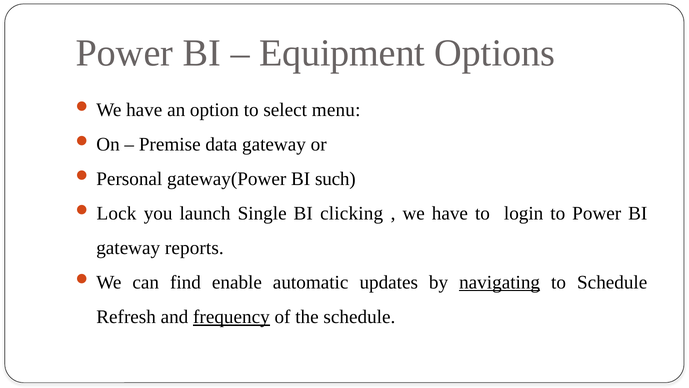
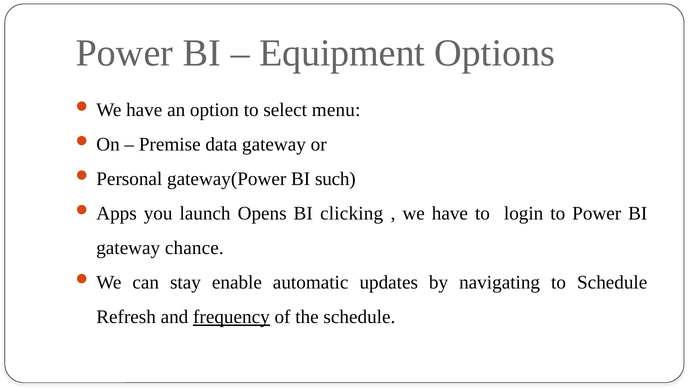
Lock: Lock -> Apps (117, 213)
Single: Single -> Opens (262, 213)
reports: reports -> chance (194, 248)
find: find -> stay (185, 282)
navigating underline: present -> none (500, 282)
